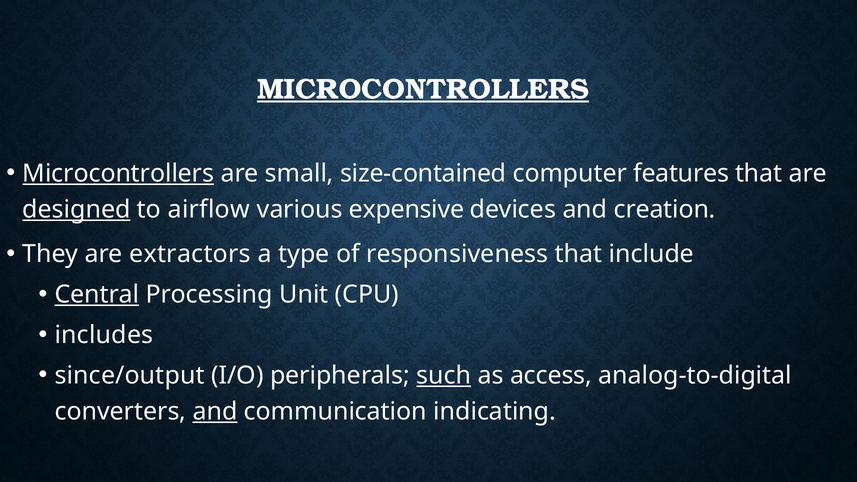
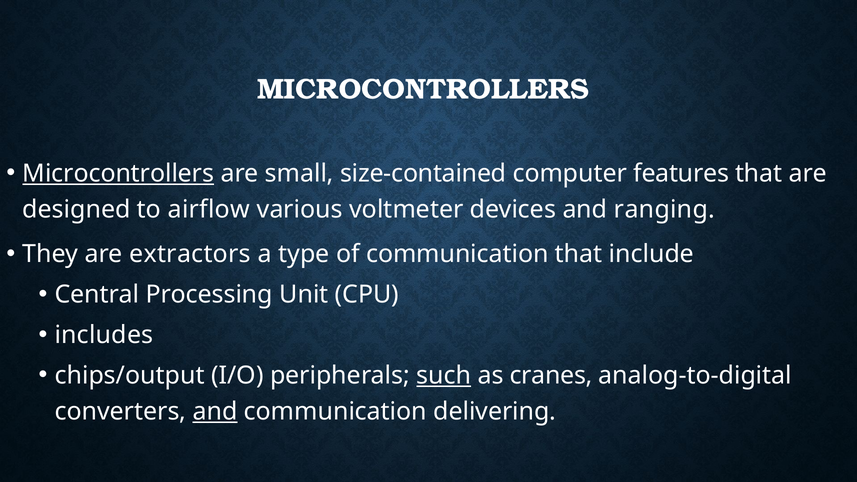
MICROCONTROLLERS underline: present -> none (423, 89)
designed underline: present -> none (77, 209)
expensive: expensive -> voltmeter (406, 209)
creation: creation -> ranging (664, 209)
of responsiveness: responsiveness -> communication (457, 254)
Central underline: present -> none (97, 295)
since/output: since/output -> chips/output (130, 376)
access: access -> cranes (551, 376)
indicating: indicating -> delivering (495, 412)
